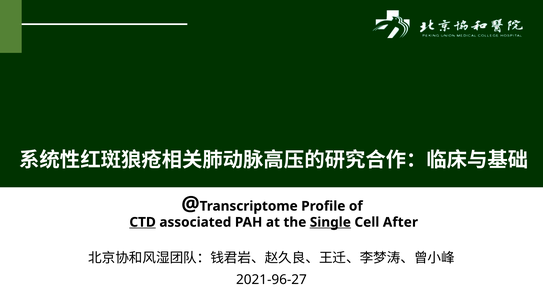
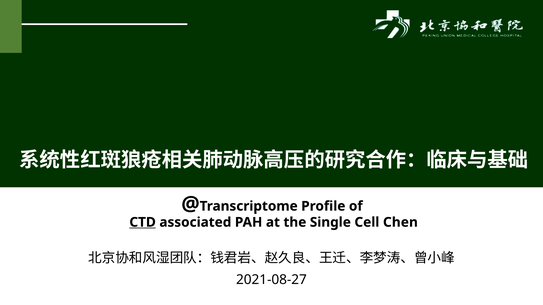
Single underline: present -> none (330, 223)
After: After -> Chen (400, 223)
2021-96-27: 2021-96-27 -> 2021-08-27 (271, 280)
